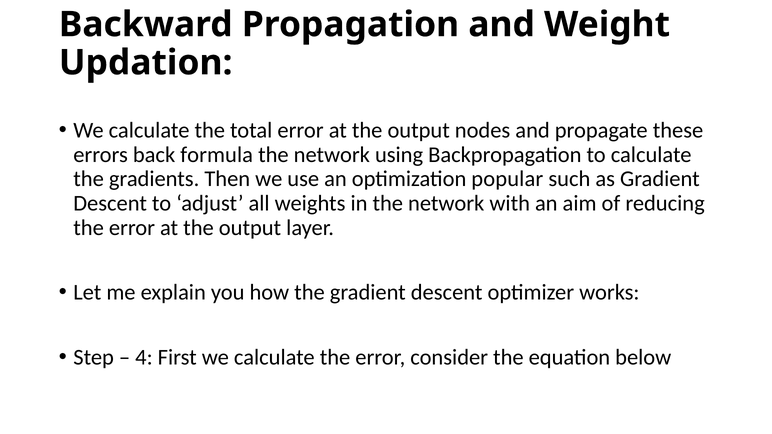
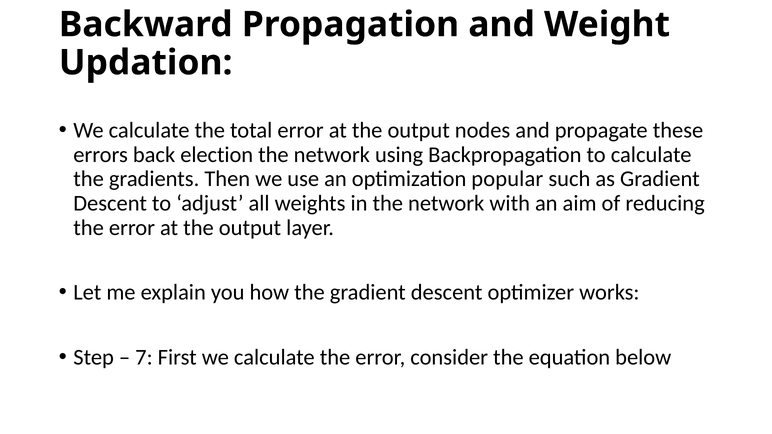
formula: formula -> election (217, 155)
4: 4 -> 7 (144, 357)
